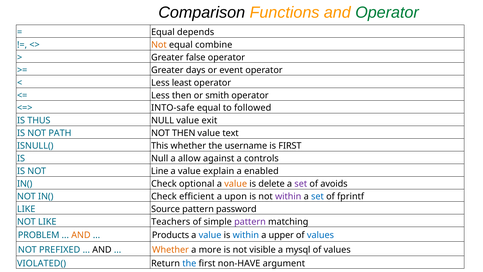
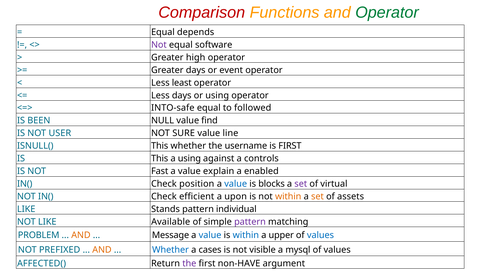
Comparison colour: black -> red (202, 13)
Not colour: orange -> purple (159, 45)
combine: combine -> software (214, 45)
false: false -> high (196, 57)
Less then: then -> days (182, 95)
or smith: smith -> using (217, 95)
THUS: THUS -> BEEN (39, 120)
exit: exit -> find (210, 120)
PATH: PATH -> USER (60, 133)
NOT THEN: THEN -> SURE (184, 133)
text: text -> line (230, 133)
IS Null: Null -> This (160, 158)
a allow: allow -> using (189, 158)
Line: Line -> Fast (160, 171)
optional: optional -> position (197, 184)
value colour: orange -> blue (236, 184)
delete: delete -> blocks (272, 184)
avoids: avoids -> virtual (334, 184)
within colour: purple -> orange (288, 196)
set colour: blue -> orange (317, 196)
fprintf: fprintf -> assets (351, 196)
Source: Source -> Stands (165, 209)
password: password -> individual (236, 209)
Teachers: Teachers -> Available (171, 221)
Products: Products -> Message (171, 235)
AND colour: black -> orange (102, 250)
Whether colour: orange -> blue (170, 250)
more: more -> cases (210, 250)
VIOLATED(: VIOLATED( -> AFFECTED( (42, 263)
the colour: blue -> purple (189, 263)
